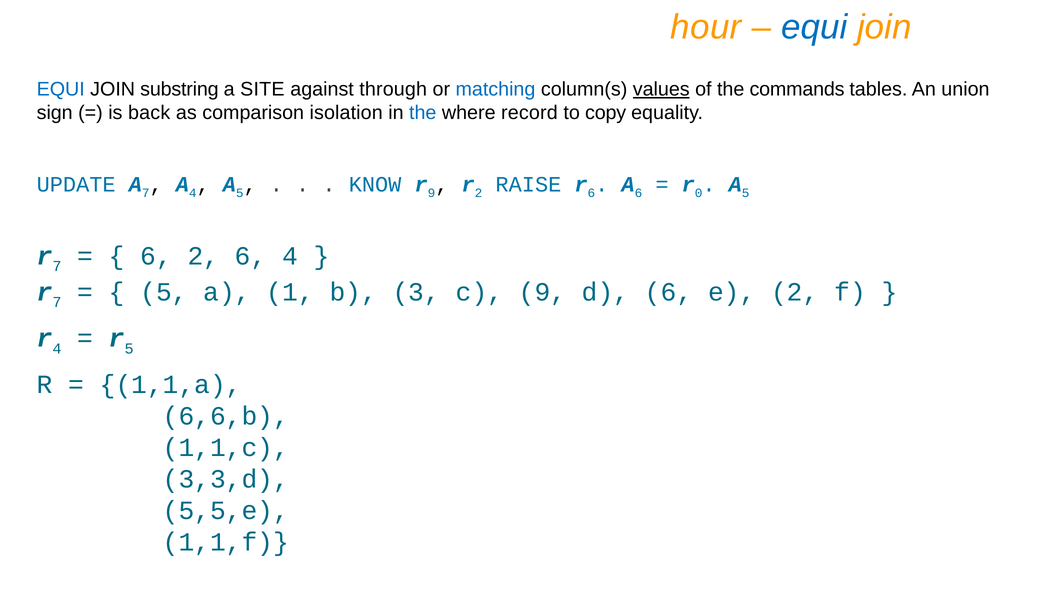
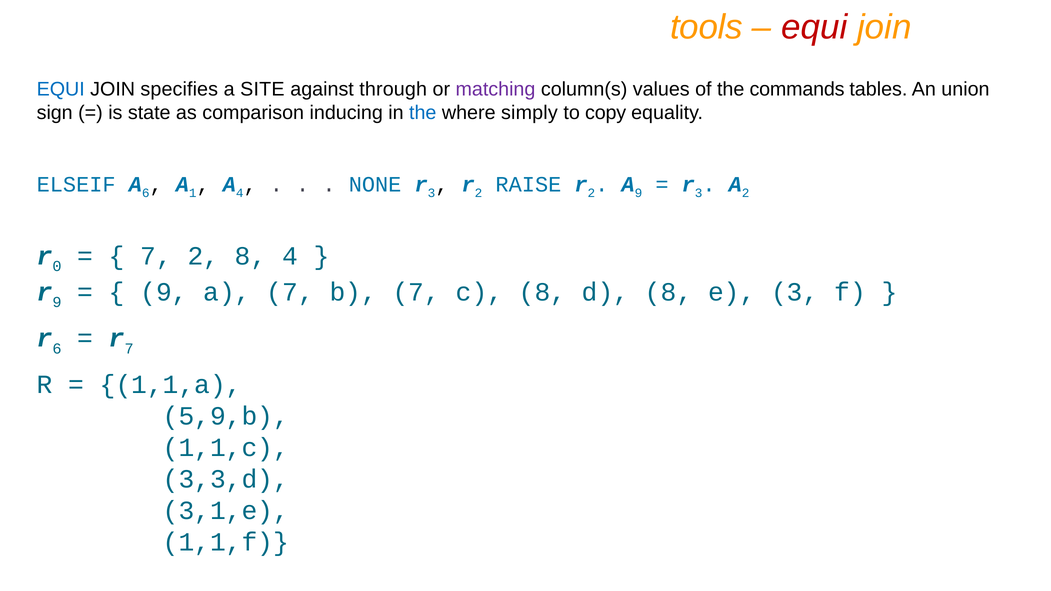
hour: hour -> tools (706, 27)
equi colour: blue -> red (814, 27)
substring: substring -> specifies (179, 89)
matching colour: blue -> purple (495, 89)
values underline: present -> none (661, 89)
back: back -> state (149, 113)
isolation: isolation -> inducing (346, 113)
record: record -> simply (529, 113)
UPDATE: UPDATE -> ELSEIF (76, 184)
A 7: 7 -> 6 (146, 193)
A 4: 4 -> 1 (193, 193)
5: 5 -> 4 (240, 193)
KNOW: KNOW -> NONE (375, 184)
9: 9 -> 3 (432, 193)
6: 6 -> 2 (591, 193)
A 6: 6 -> 9 (638, 193)
0: 0 -> 3 (699, 193)
5: 5 -> 2 (746, 193)
7: 7 -> 0 (57, 266)
6: 6 -> 7 (156, 256)
2 6: 6 -> 8 (251, 256)
7: 7 -> 9 (57, 302)
5: 5 -> 9 (164, 292)
a 1: 1 -> 7 (290, 292)
b 3: 3 -> 7 (416, 292)
c 9: 9 -> 8 (542, 292)
d 6: 6 -> 8 (669, 292)
e 2: 2 -> 3 (795, 292)
r 4: 4 -> 6 (57, 349)
r 5: 5 -> 7 (129, 349)
6,6,b: 6,6,b -> 5,9,b (226, 416)
5,5,e: 5,5,e -> 3,1,e (226, 511)
